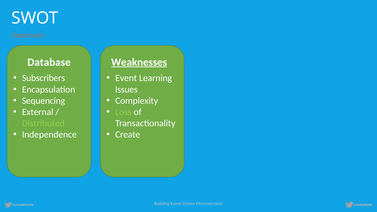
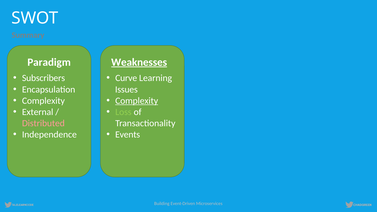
Database: Database -> Paradigm (49, 62)
Event: Event -> Curve (126, 78)
Sequencing: Sequencing -> Complexity (43, 101)
Complexity underline: none -> present (137, 101)
Distributed colour: light green -> pink (43, 123)
Create: Create -> Events (128, 135)
